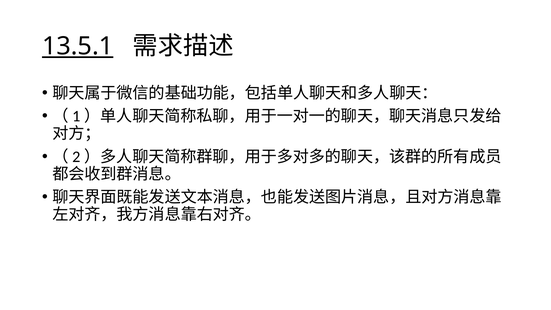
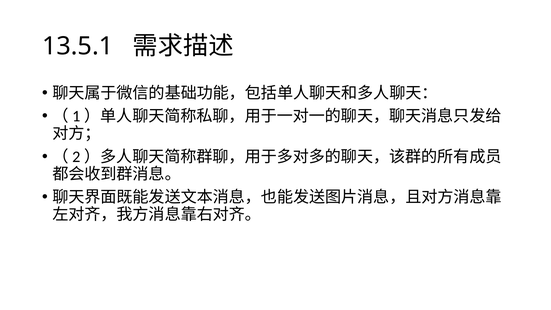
13.5.1 underline: present -> none (78, 46)
